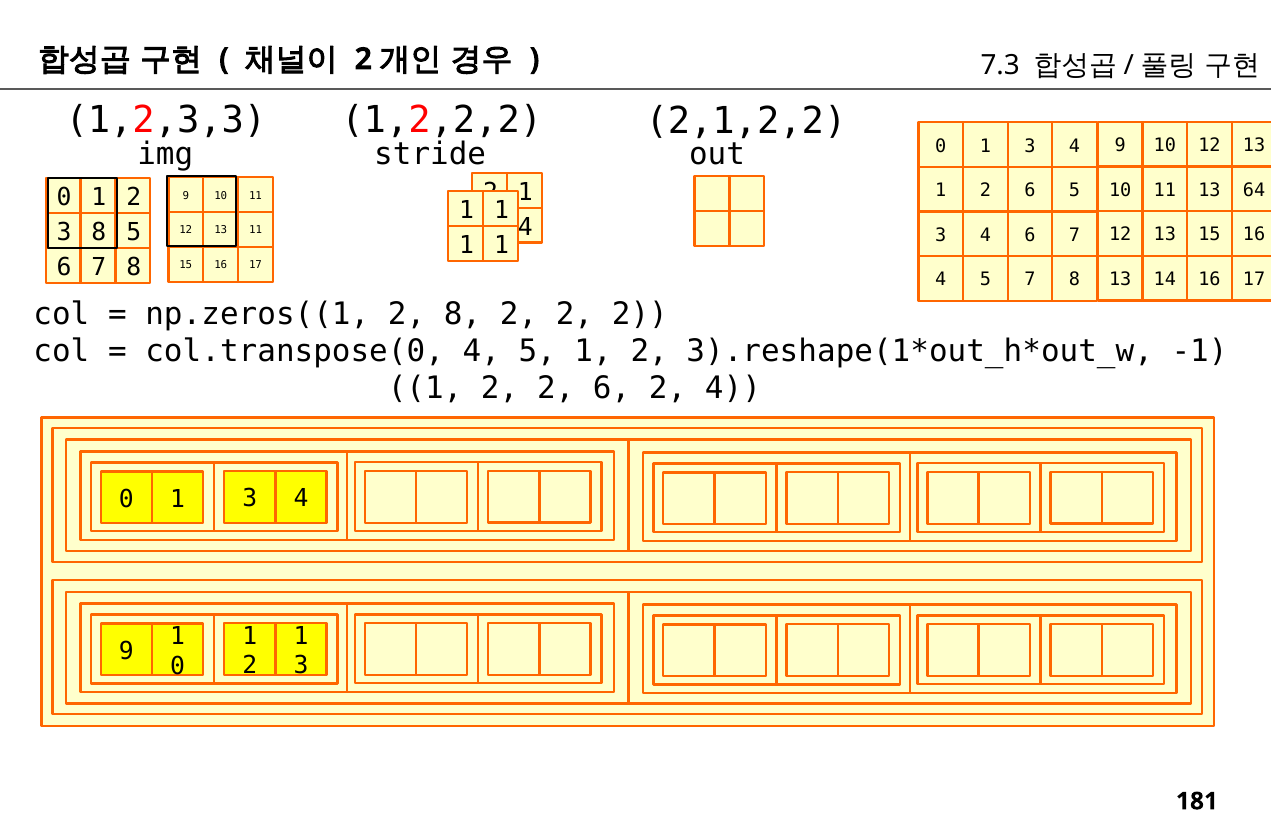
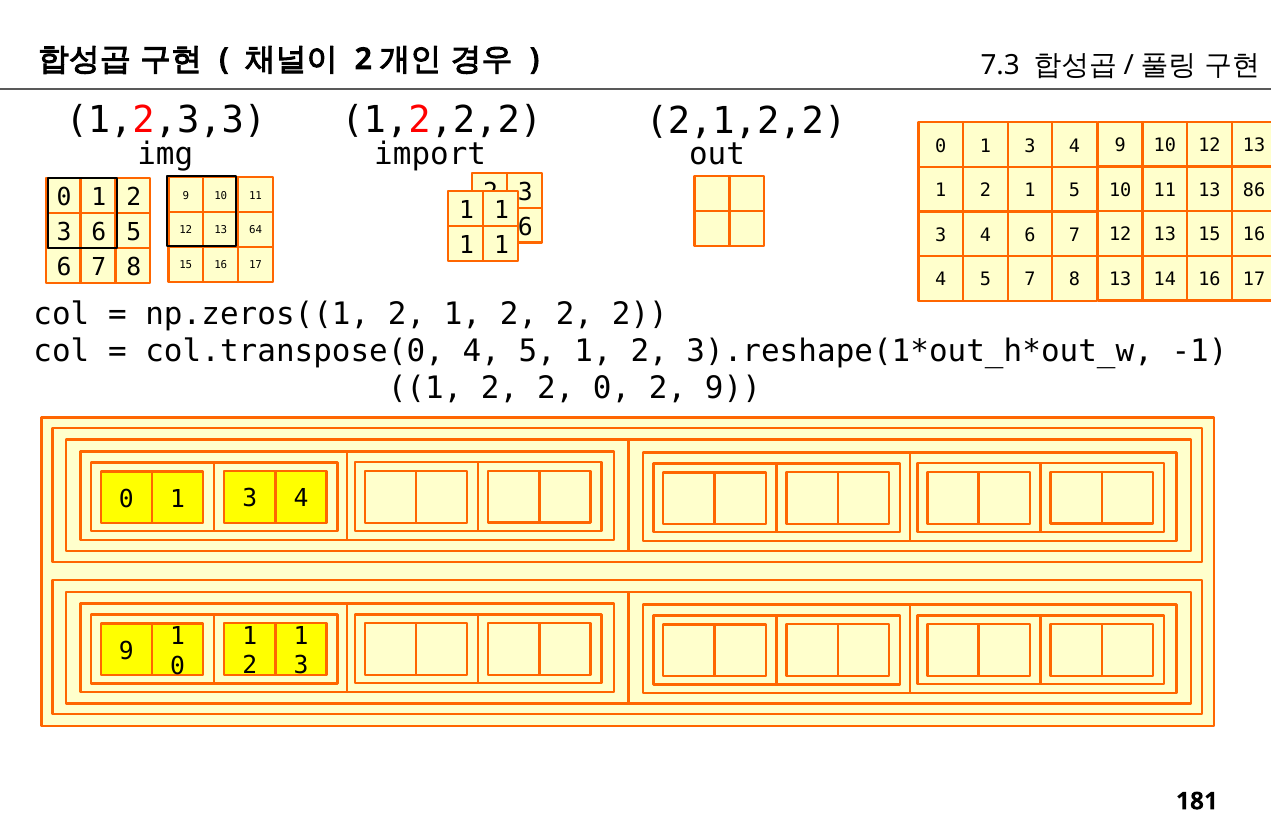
stride: stride -> import (430, 154)
1: 1 -> 3 (525, 192)
64: 64 -> 86 (1254, 190)
6: 6 -> 1 (1030, 190)
4: 4 -> 6 (525, 227)
3 8: 8 -> 6 (99, 232)
13 11: 11 -> 64 (256, 230)
np.zeros((1 2 8: 8 -> 1 (462, 314)
2 2 6: 6 -> 0 (612, 388)
4: 4 -> 9 (733, 388)
